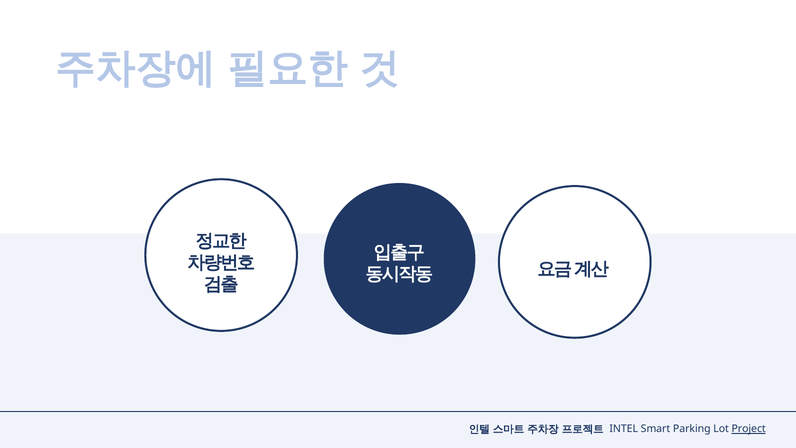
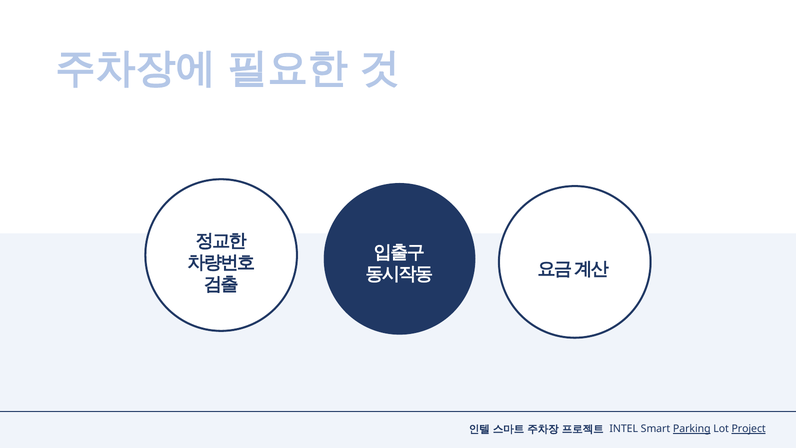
Parking underline: none -> present (692, 429)
